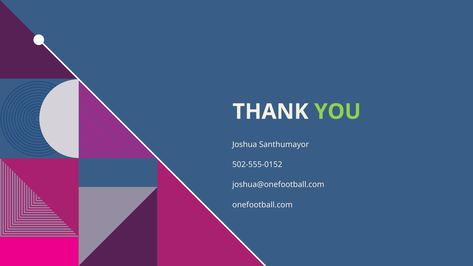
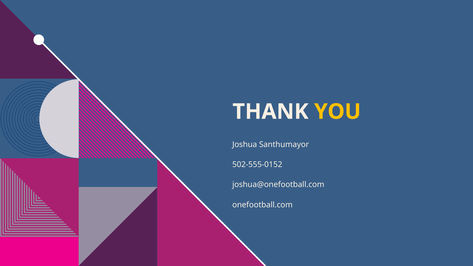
YOU colour: light green -> yellow (338, 112)
